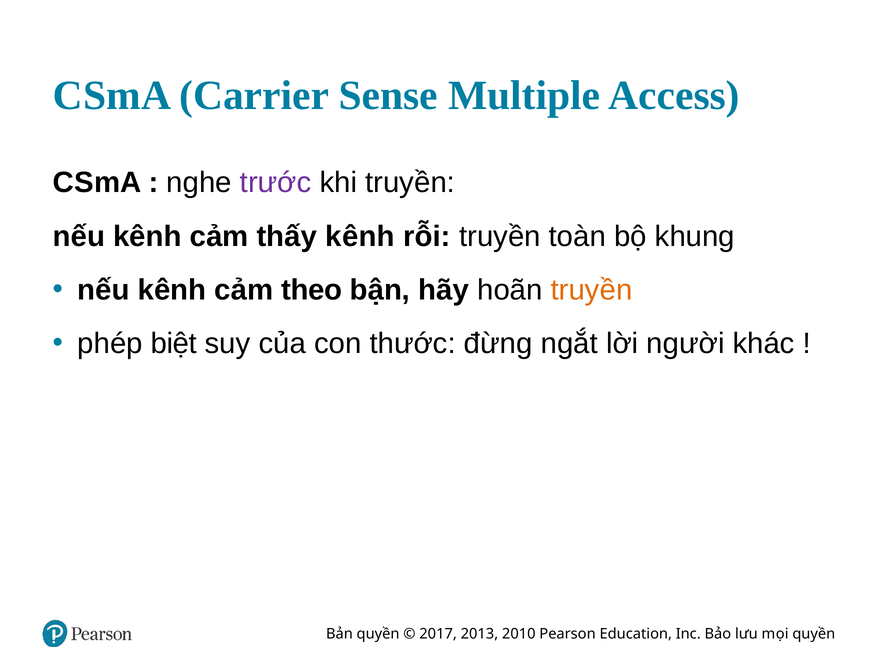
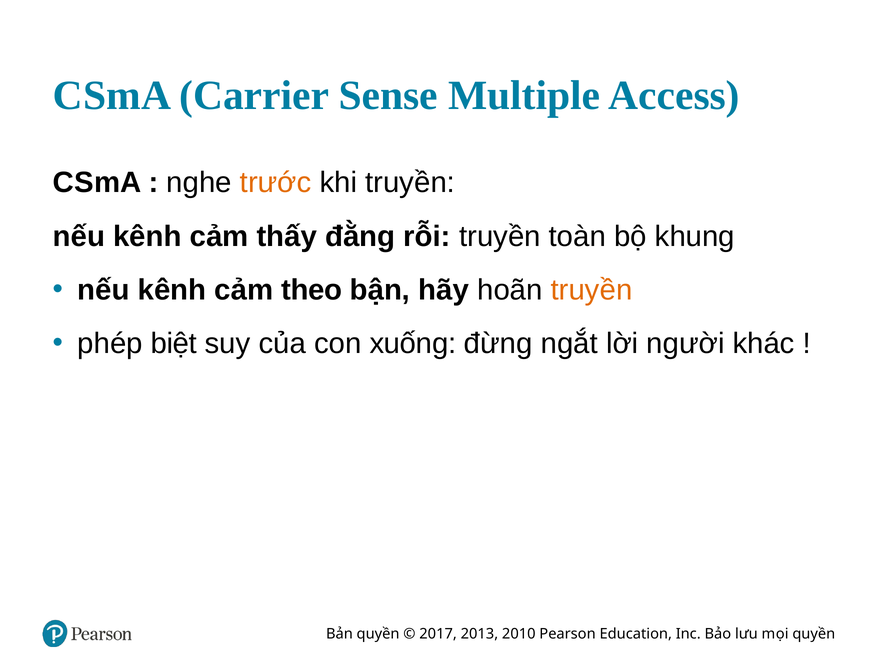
trước colour: purple -> orange (276, 183)
thấy kênh: kênh -> đằng (360, 236)
thước: thước -> xuống (413, 343)
